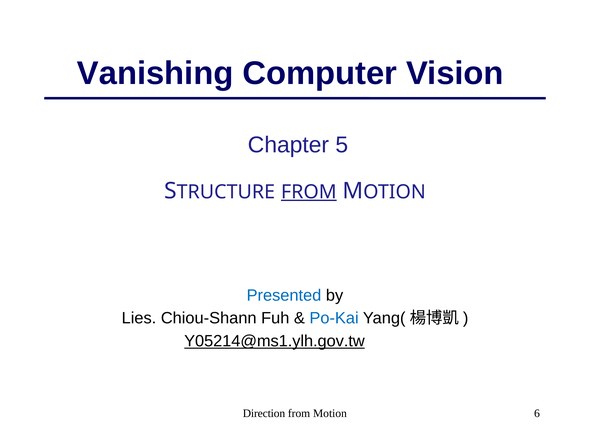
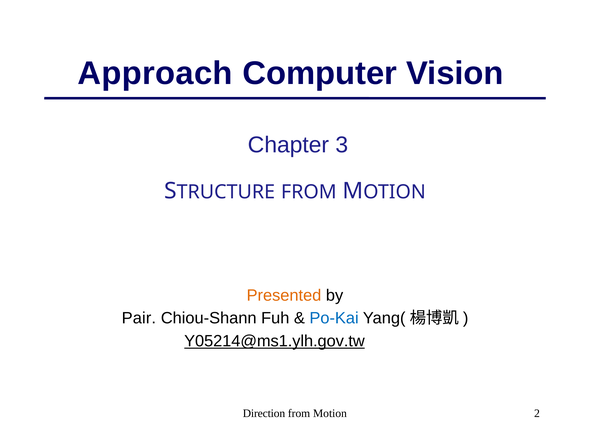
Vanishing: Vanishing -> Approach (155, 74)
5: 5 -> 3 (342, 145)
FROM underline: present -> none (309, 192)
Presented colour: blue -> orange (284, 296)
Lies: Lies -> Pair (139, 319)
6: 6 -> 2 (537, 414)
